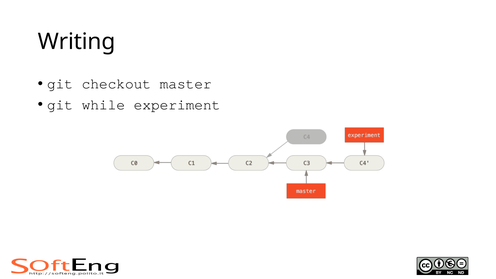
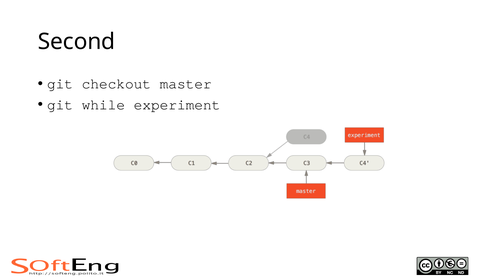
Writing: Writing -> Second (77, 42)
